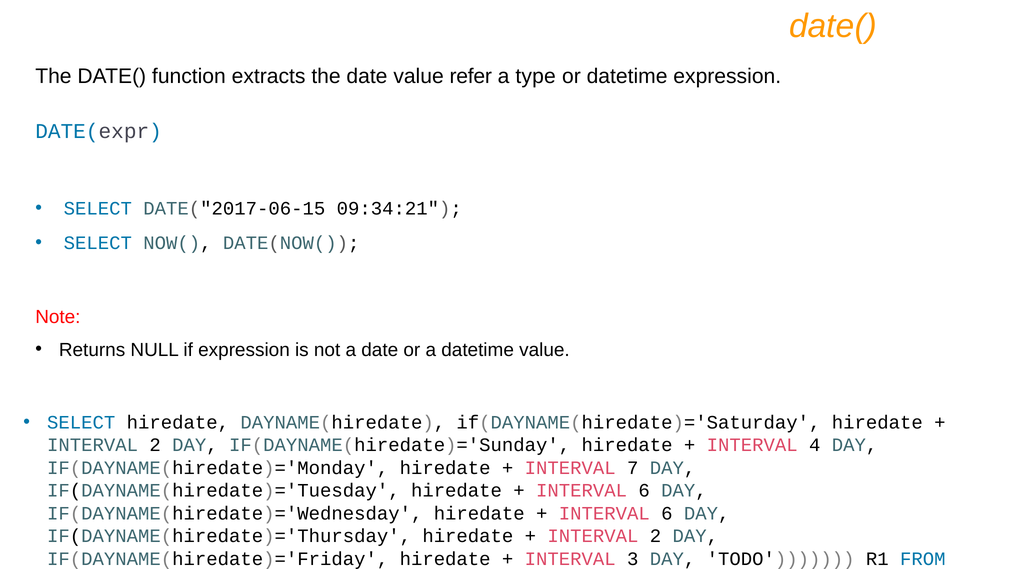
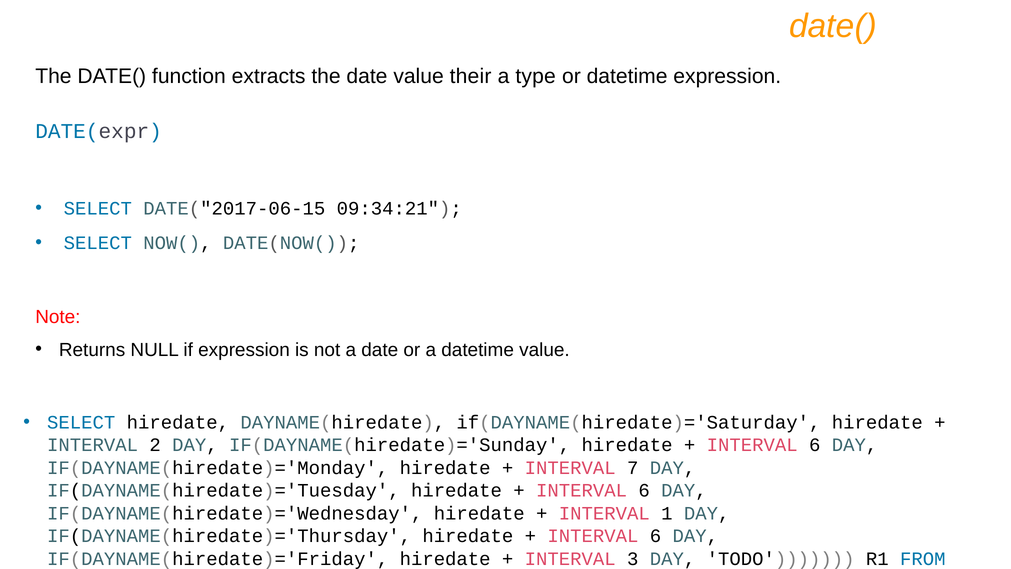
refer: refer -> their (471, 76)
4: 4 -> 6 (815, 445)
6: 6 -> 1 (667, 513)
2: 2 -> 6 (656, 536)
